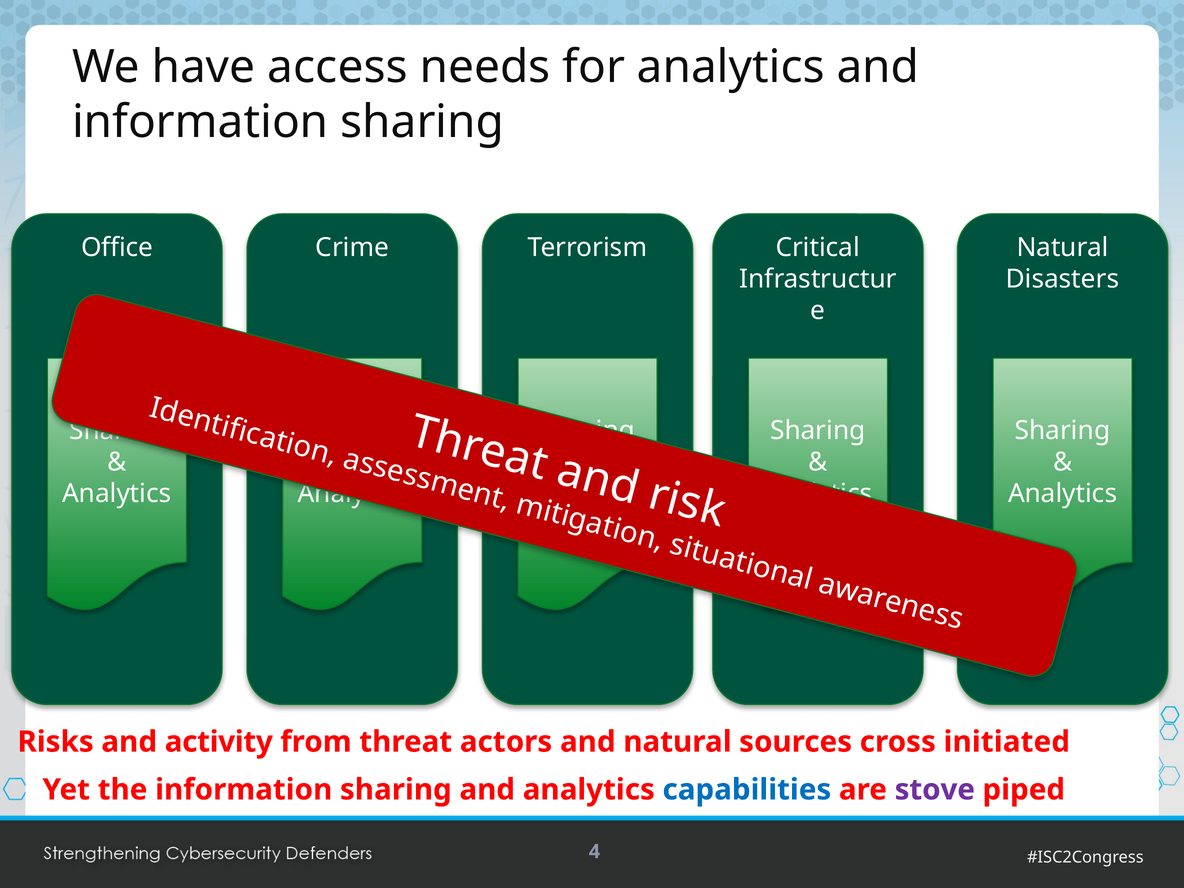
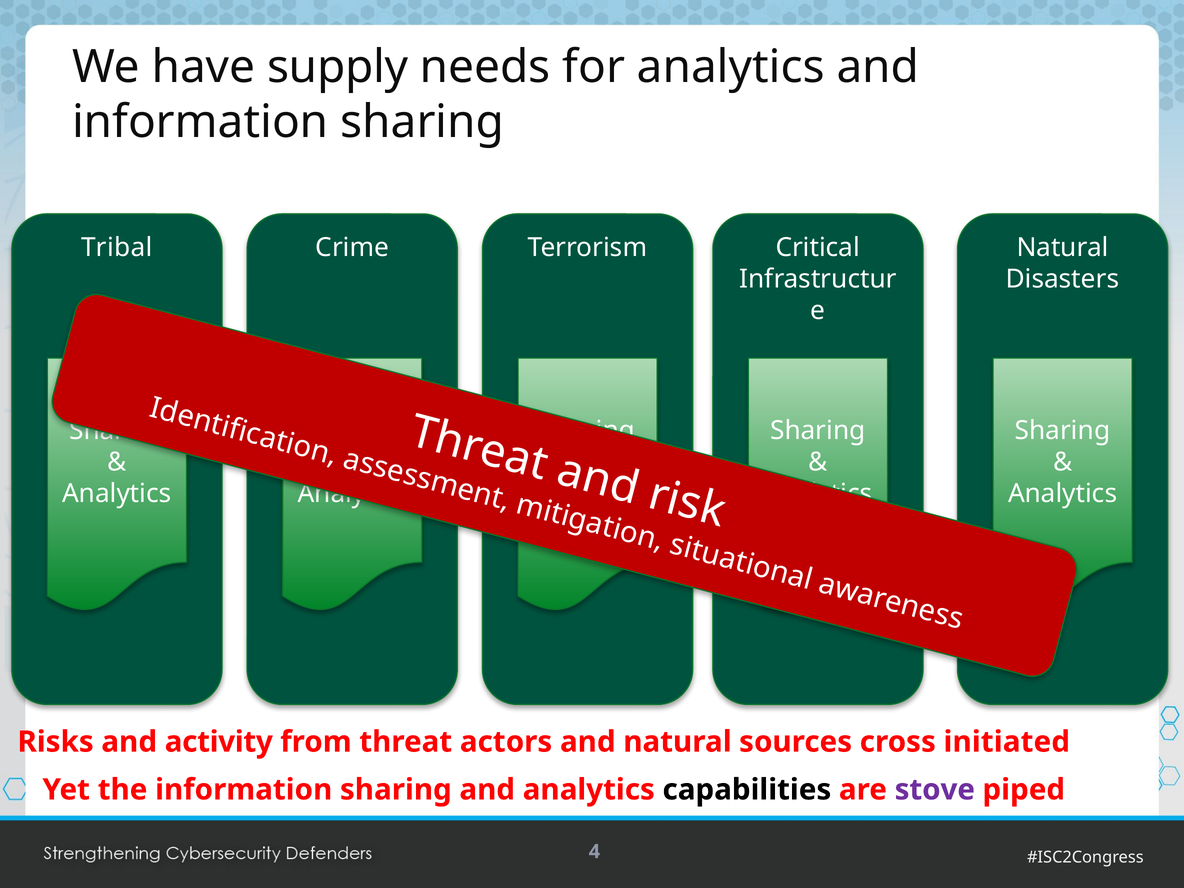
access: access -> supply (338, 67)
Office: Office -> Tribal (117, 248)
capabilities colour: blue -> black (747, 790)
